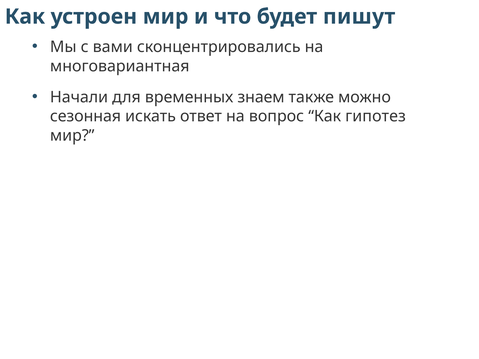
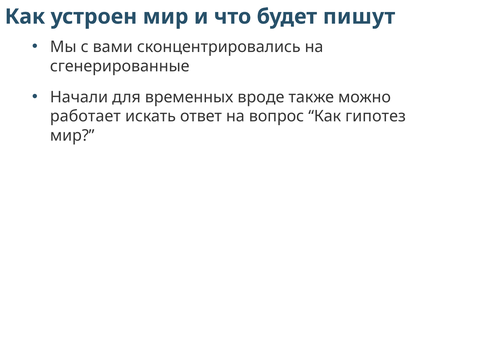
многовариантная: многовариантная -> сгенерированные (120, 66)
знаем: знаем -> вроде (261, 97)
сезонная: сезонная -> работает (85, 116)
